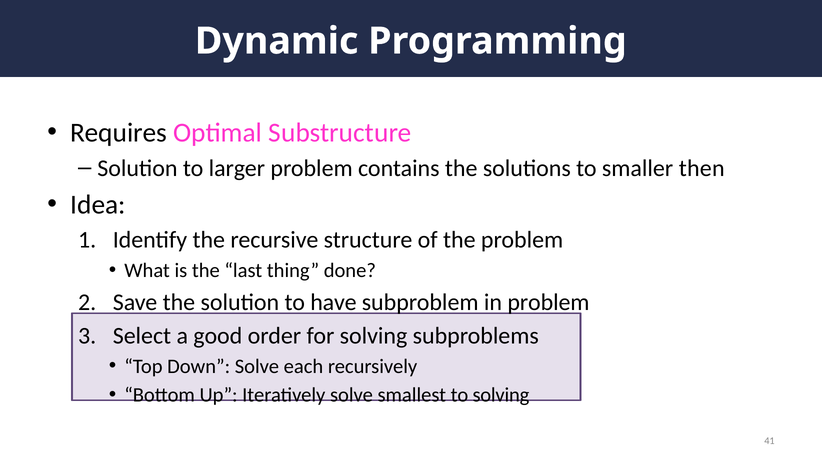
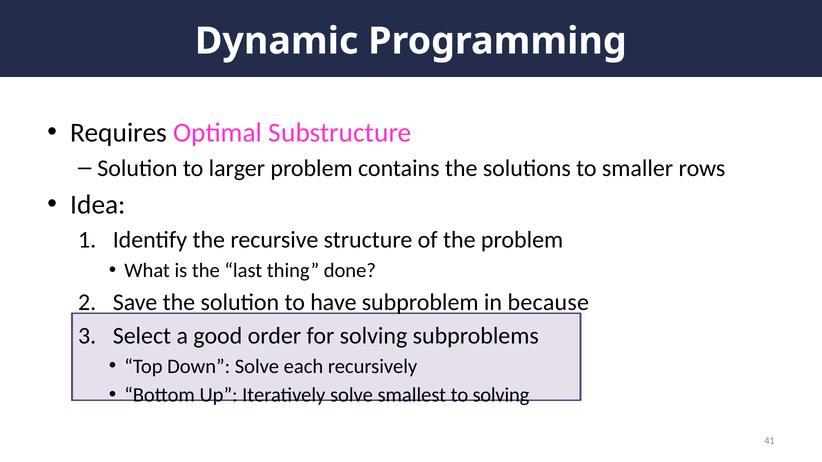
then: then -> rows (702, 168)
in problem: problem -> because (548, 303)
